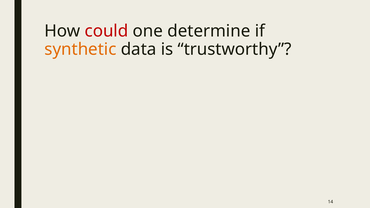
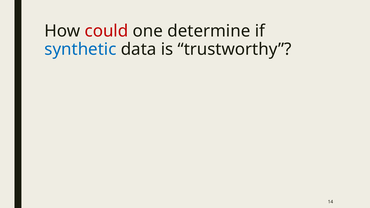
synthetic colour: orange -> blue (80, 49)
